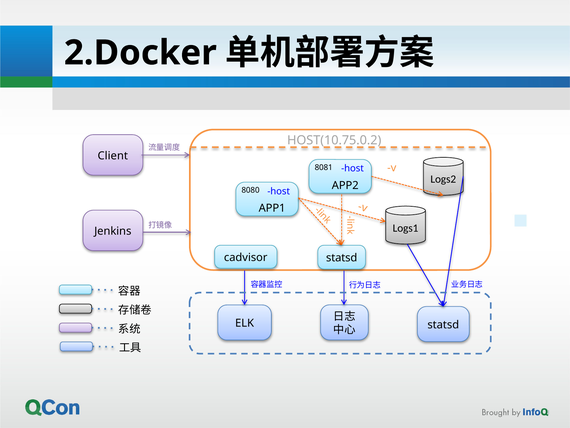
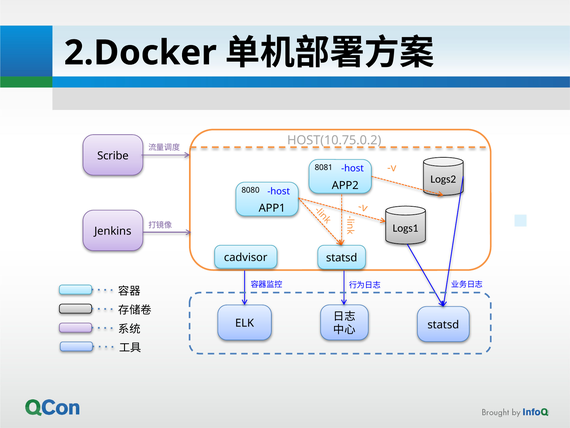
Client: Client -> Scribe (113, 155)
